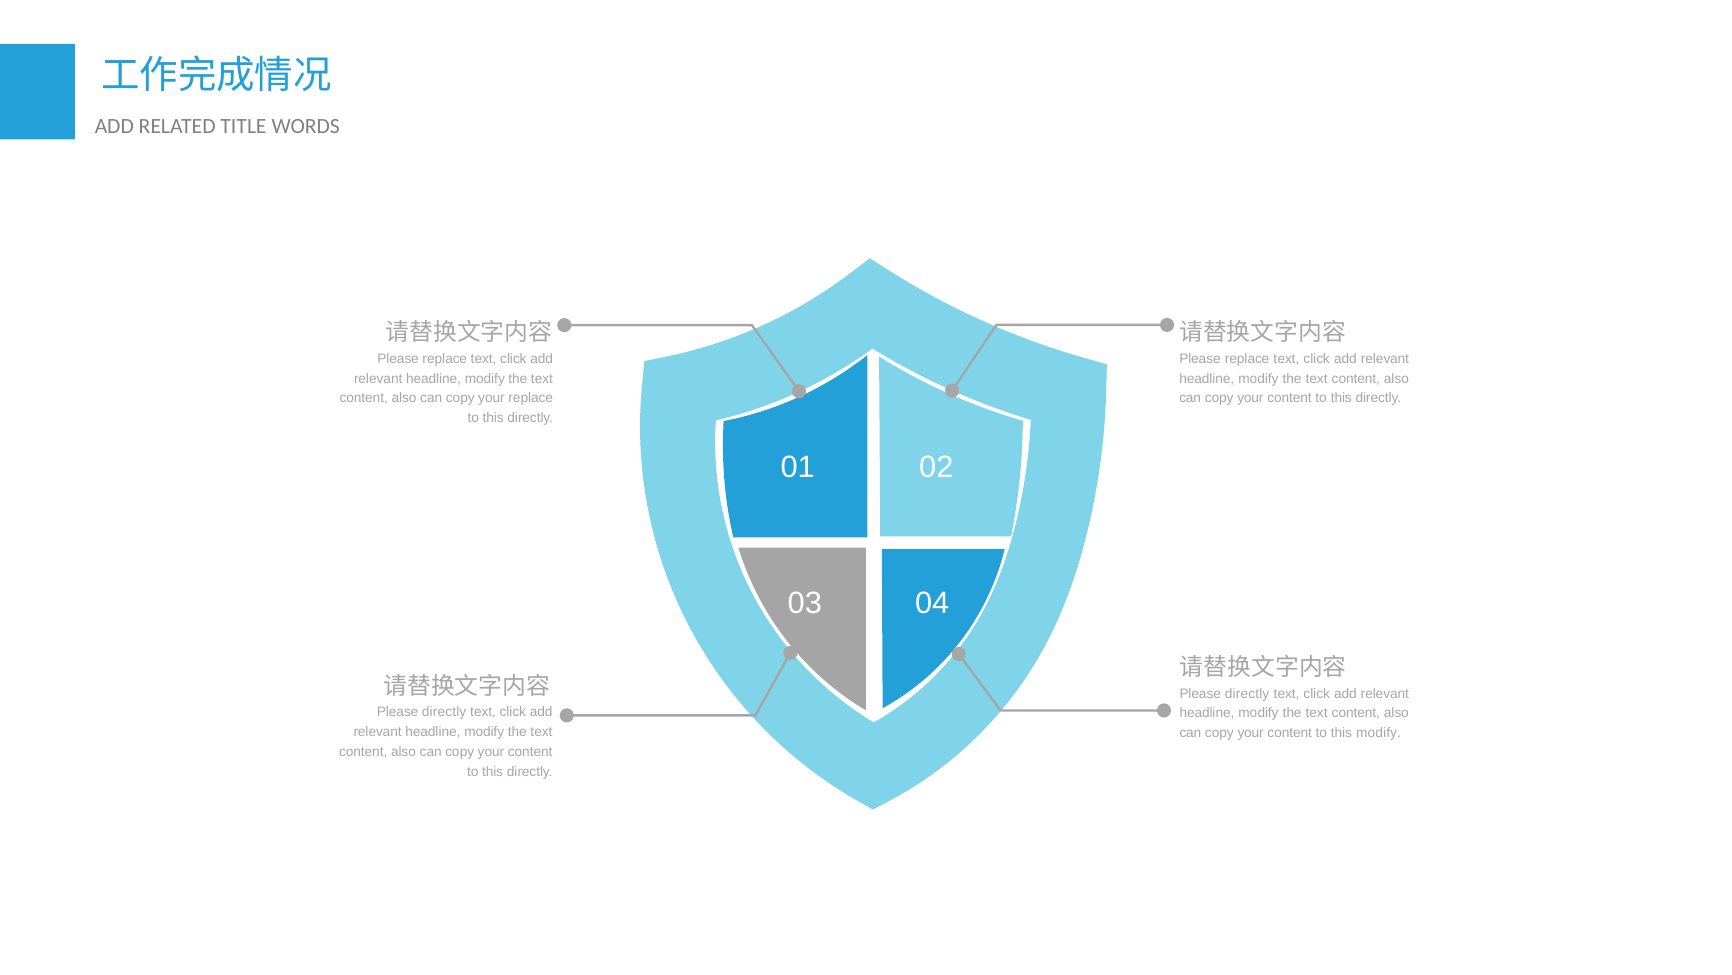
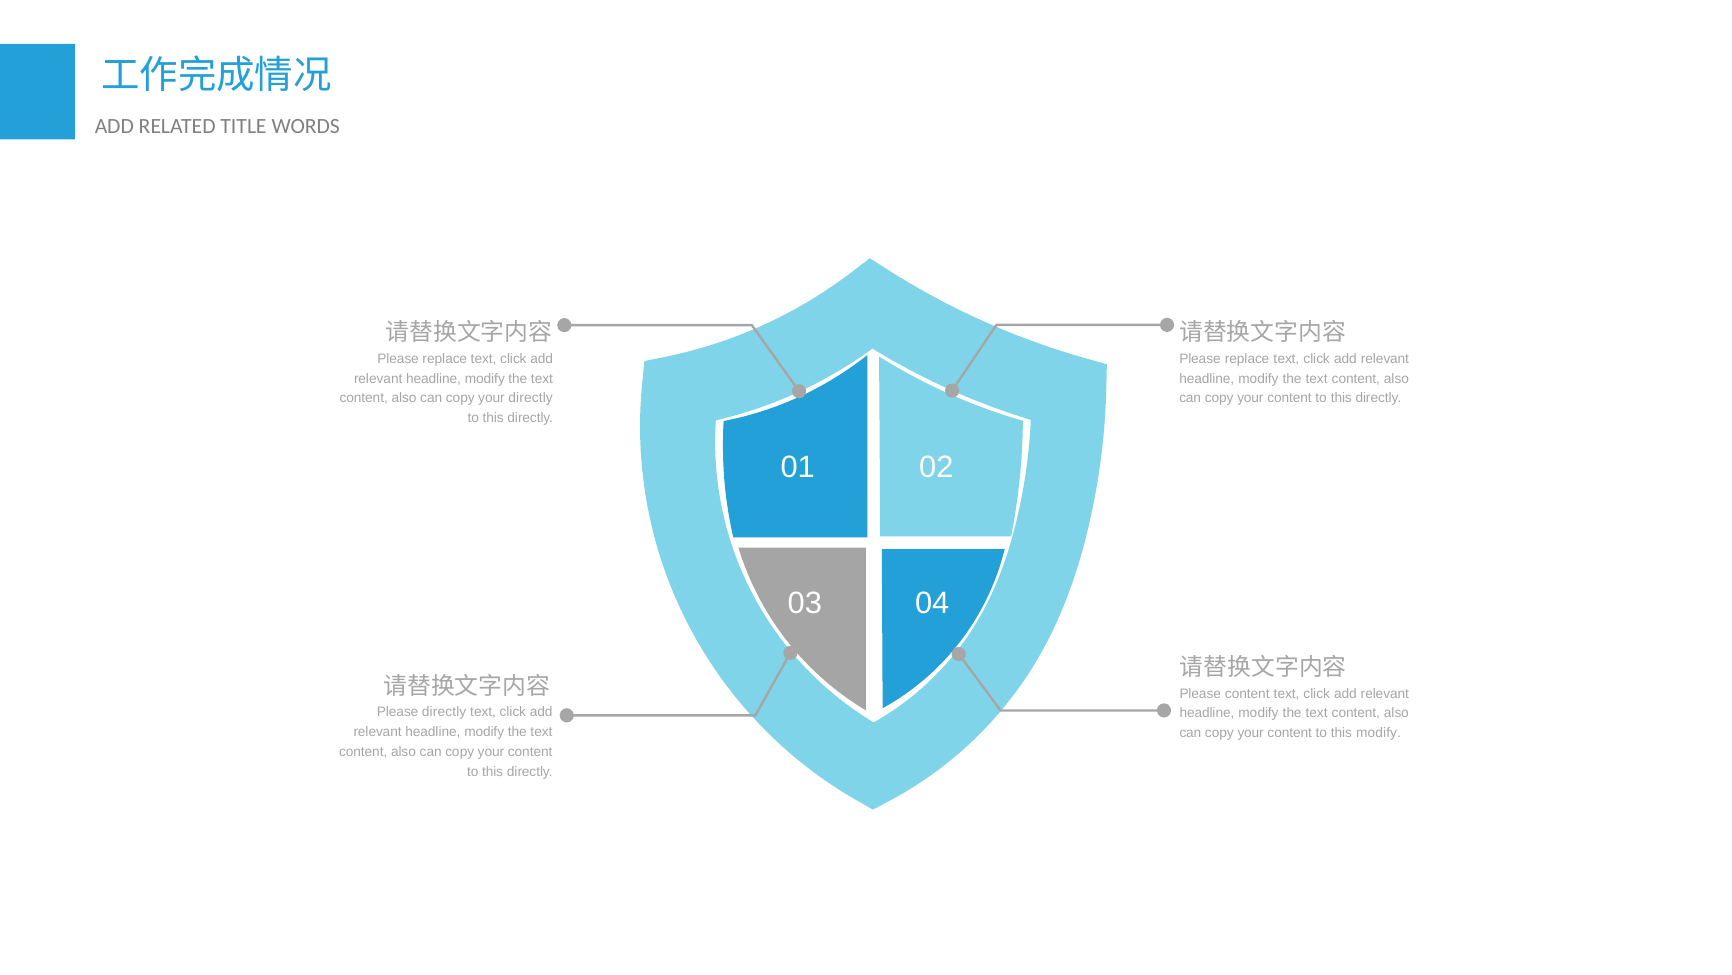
your replace: replace -> directly (531, 398)
directly: directly -> content (1247, 693)
